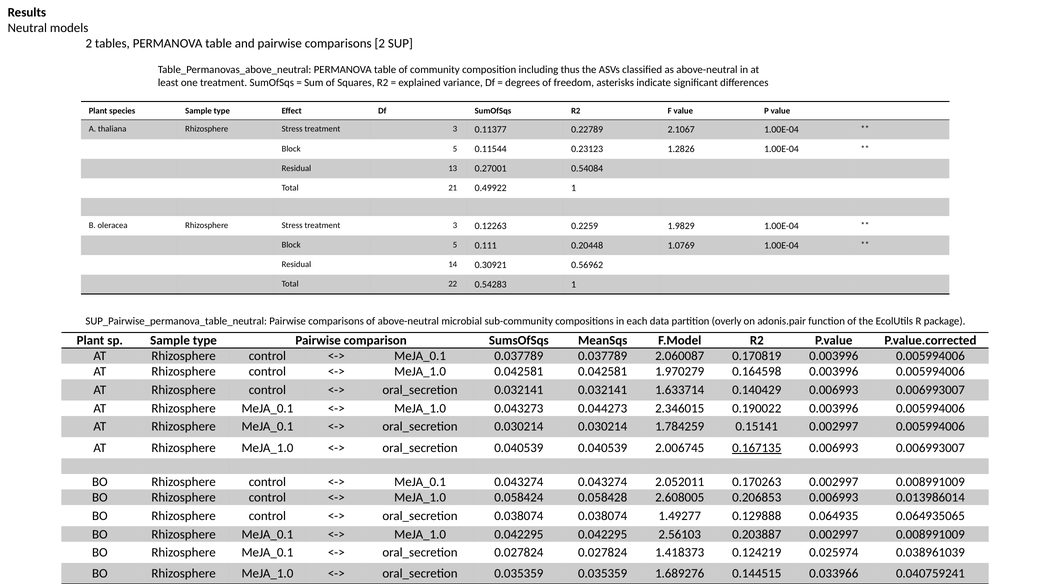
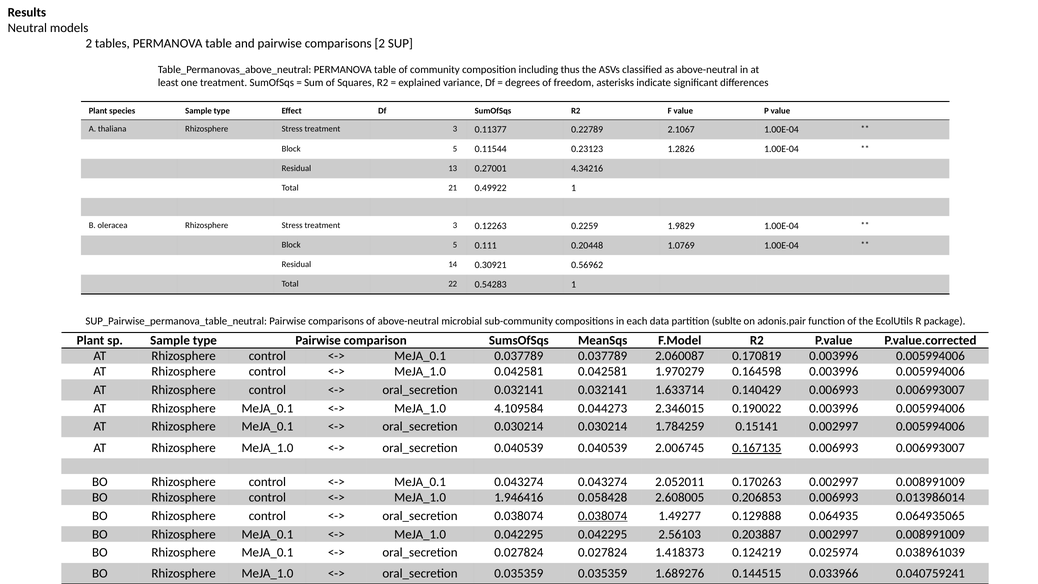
0.54084: 0.54084 -> 4.34216 (587, 169)
overly: overly -> sublte (727, 321)
0.043273: 0.043273 -> 4.109584 (519, 408)
0.058424: 0.058424 -> 1.946416 (519, 497)
0.038074 underline: none -> present (603, 516)
